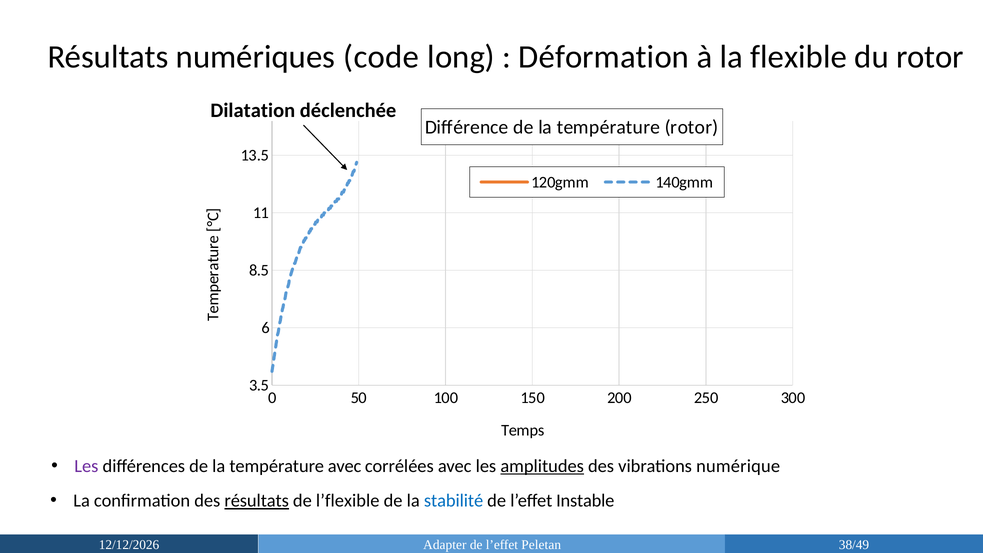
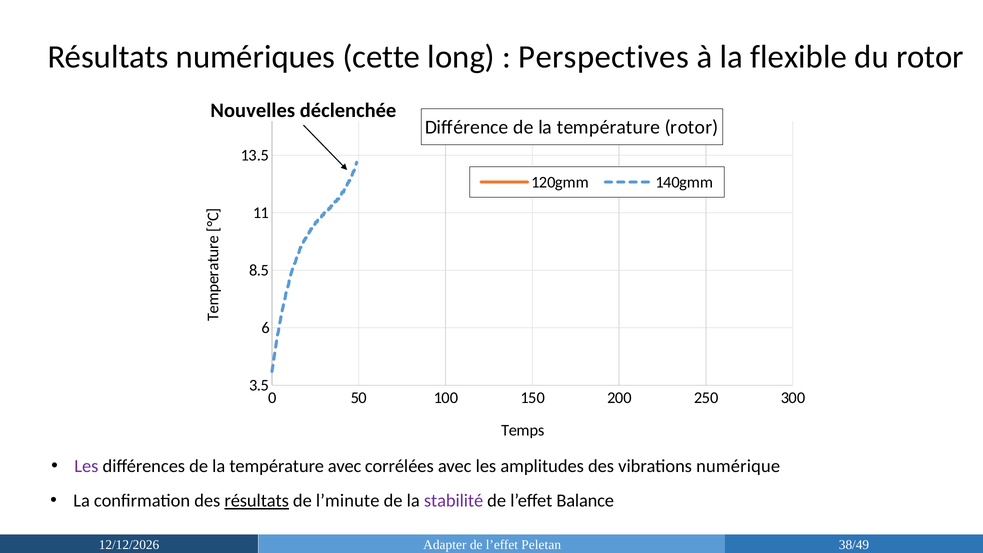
code: code -> cette (381, 57)
Déformation: Déformation -> Perspectives (604, 57)
Dilatation: Dilatation -> Nouvelles (253, 111)
amplitudes underline: present -> none (542, 466)
l’flexible: l’flexible -> l’minute (348, 501)
stabilité colour: blue -> purple (454, 501)
Instable: Instable -> Balance (585, 501)
